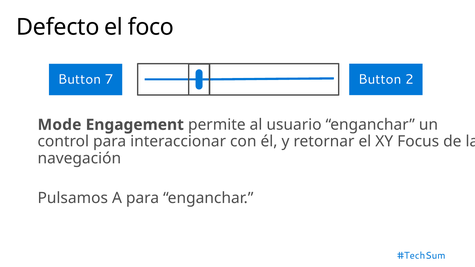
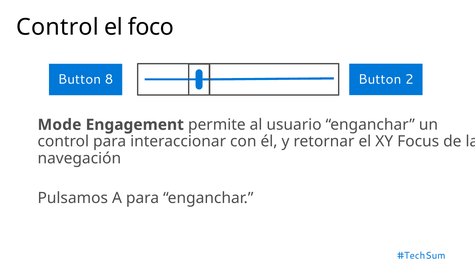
Defecto: Defecto -> Control (58, 27)
7: 7 -> 8 (109, 79)
